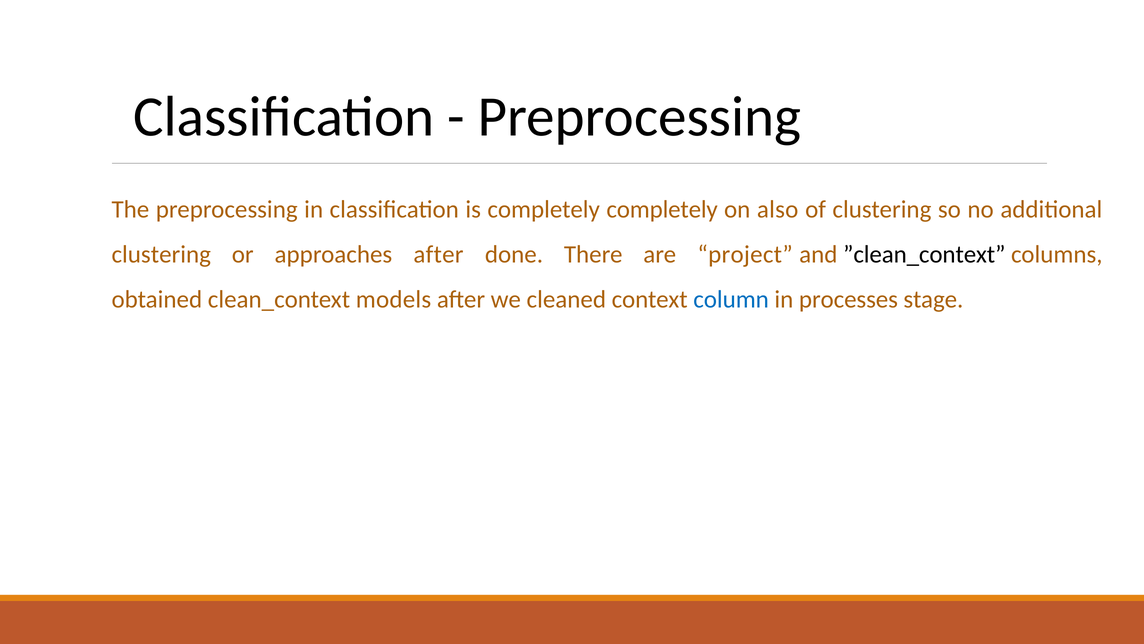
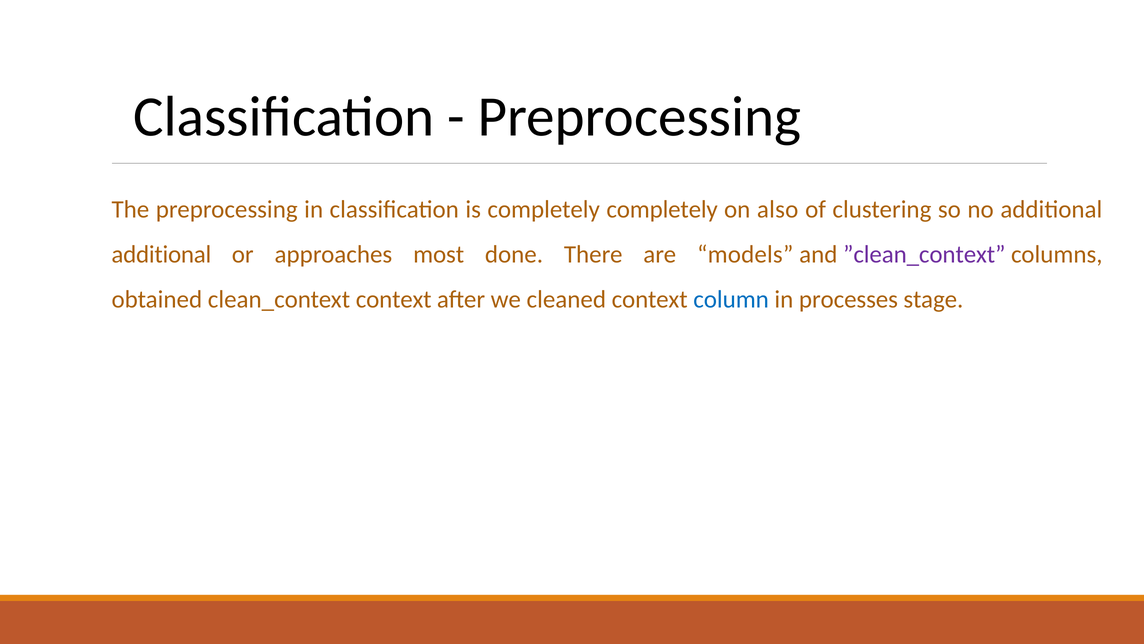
clustering: clustering -> additional (161, 254)
approaches after: after -> most (439, 254)
project: project -> models (745, 254)
”clean_context colour: black -> purple (924, 254)
clean_context models: models -> context (394, 299)
